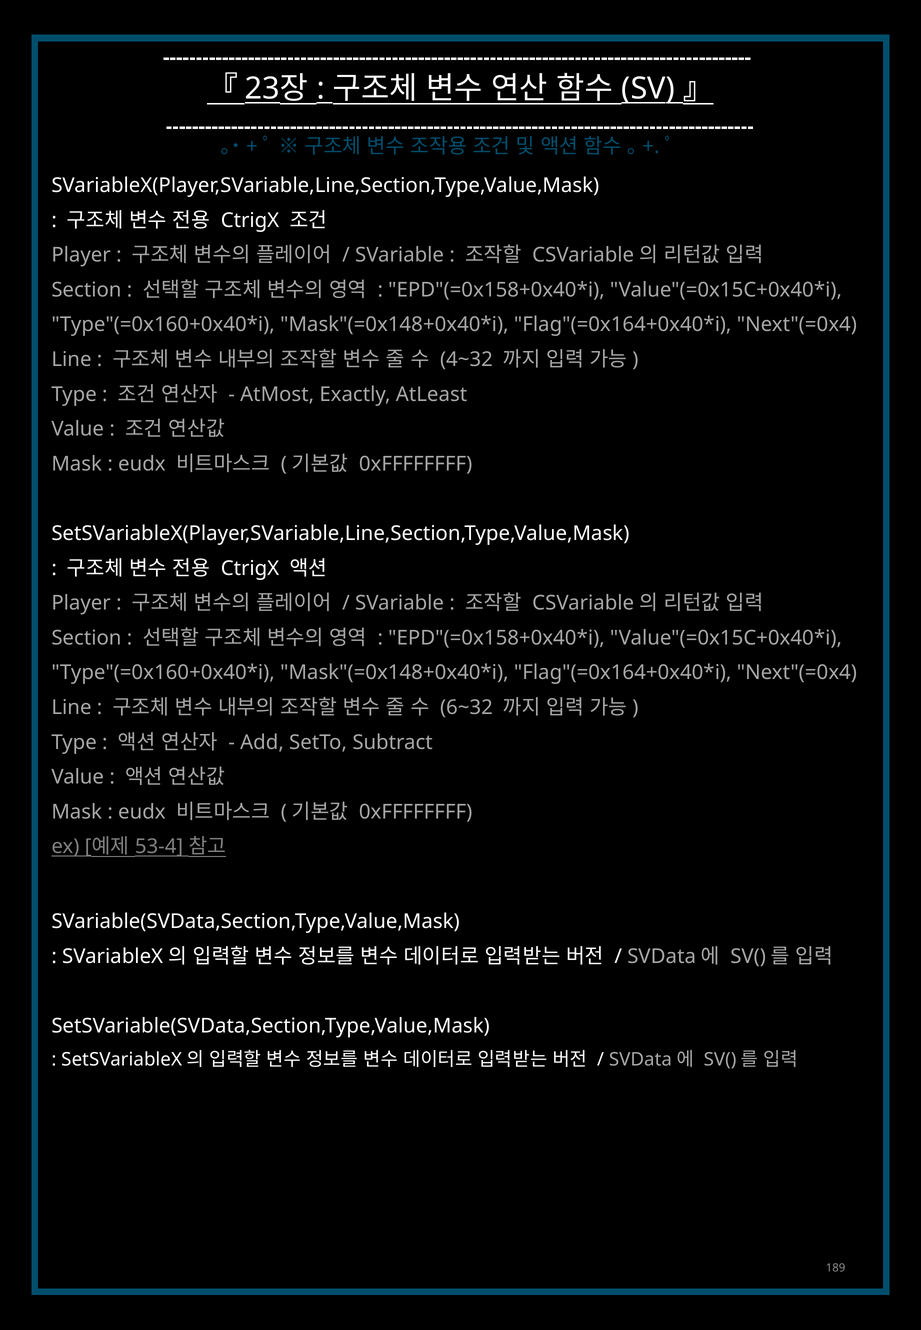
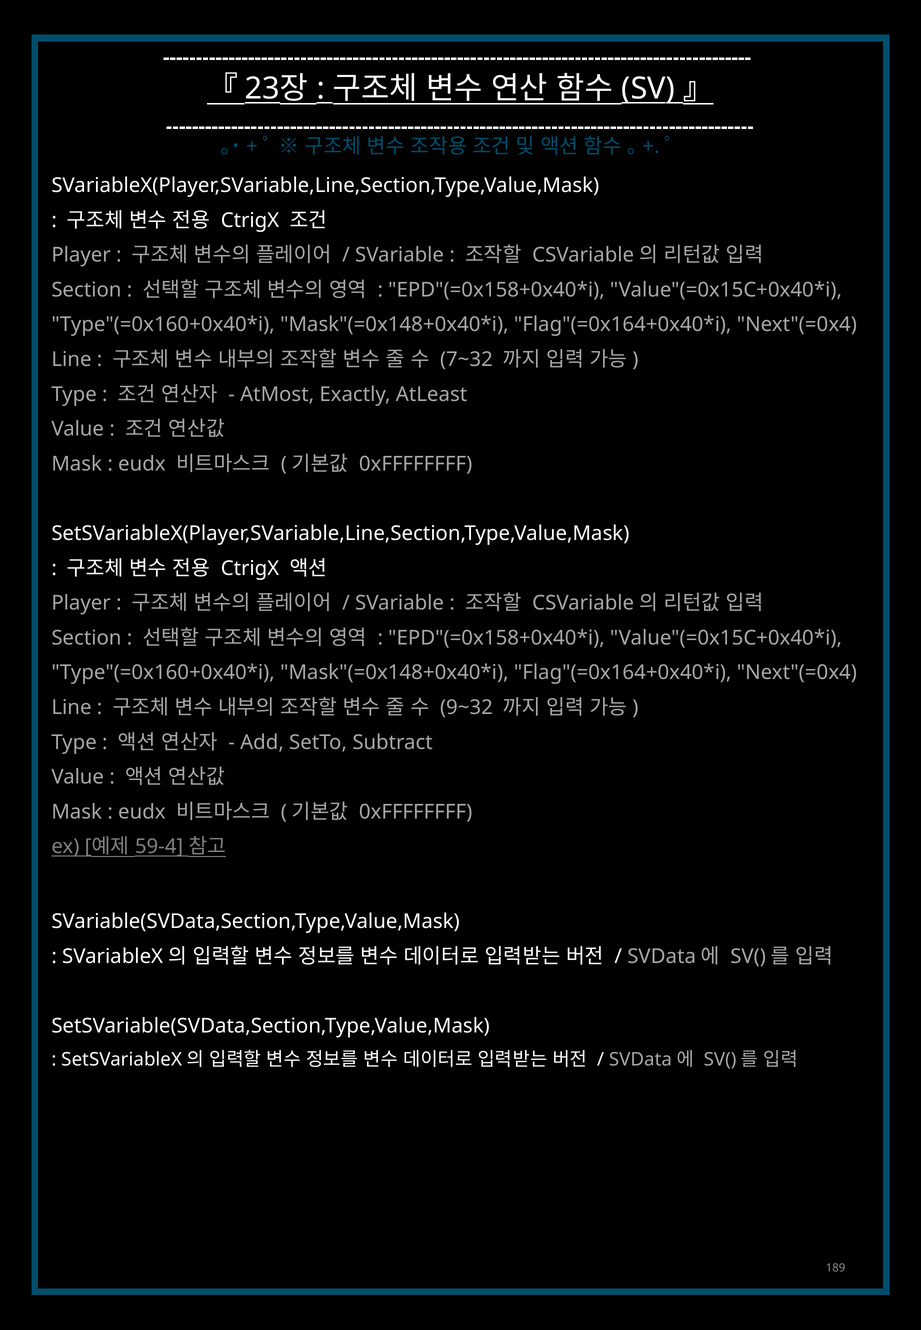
4~32: 4~32 -> 7~32 (466, 360)
6~32: 6~32 -> 9~32 (466, 708)
53-4: 53-4 -> 59-4 (159, 847)
